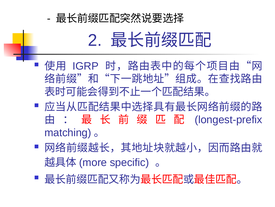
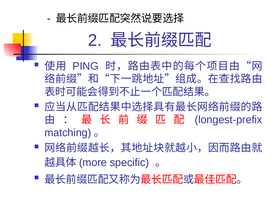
IGRP: IGRP -> PING (86, 66)
